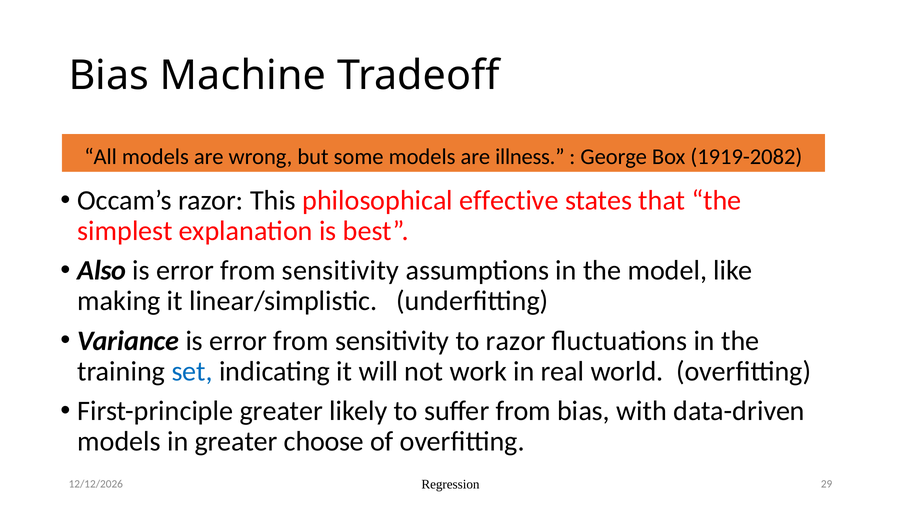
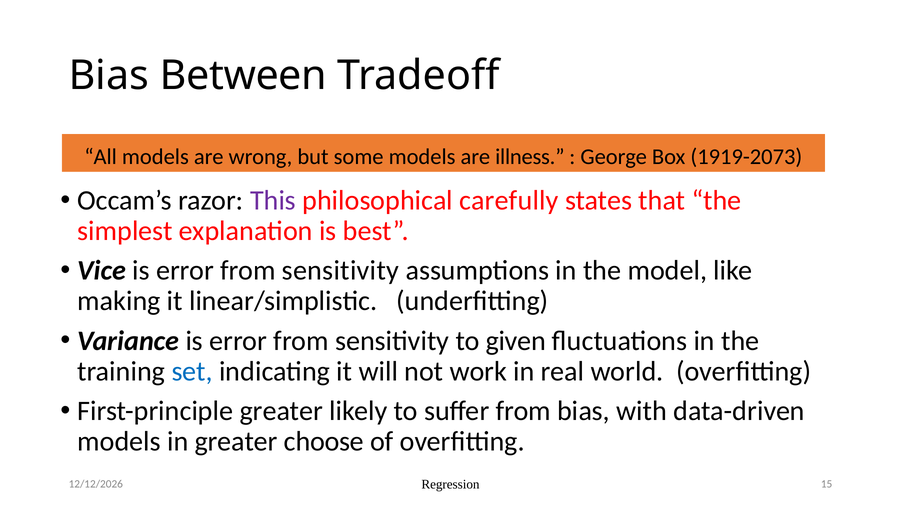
Machine: Machine -> Between (243, 76)
1919-2082: 1919-2082 -> 1919-2073 (746, 157)
This colour: black -> purple (273, 200)
effective: effective -> carefully (509, 200)
Also: Also -> Vice (102, 270)
to razor: razor -> given (516, 341)
29: 29 -> 15 (827, 484)
